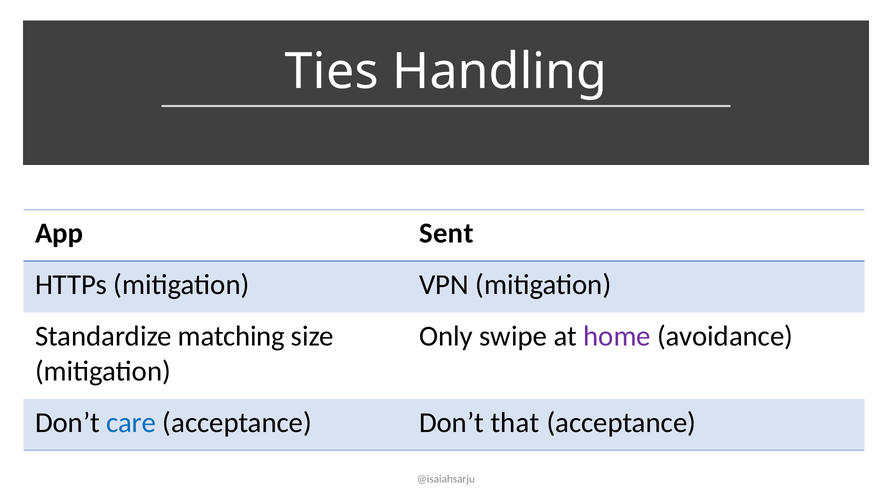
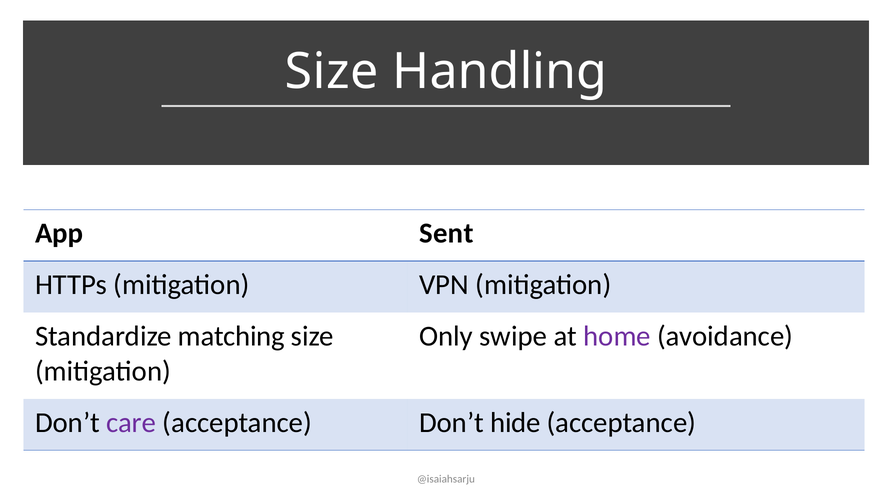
Ties: Ties -> Size (332, 71)
care colour: blue -> purple (131, 422)
that: that -> hide (515, 422)
